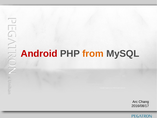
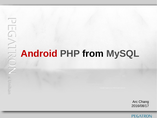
from colour: orange -> black (93, 54)
